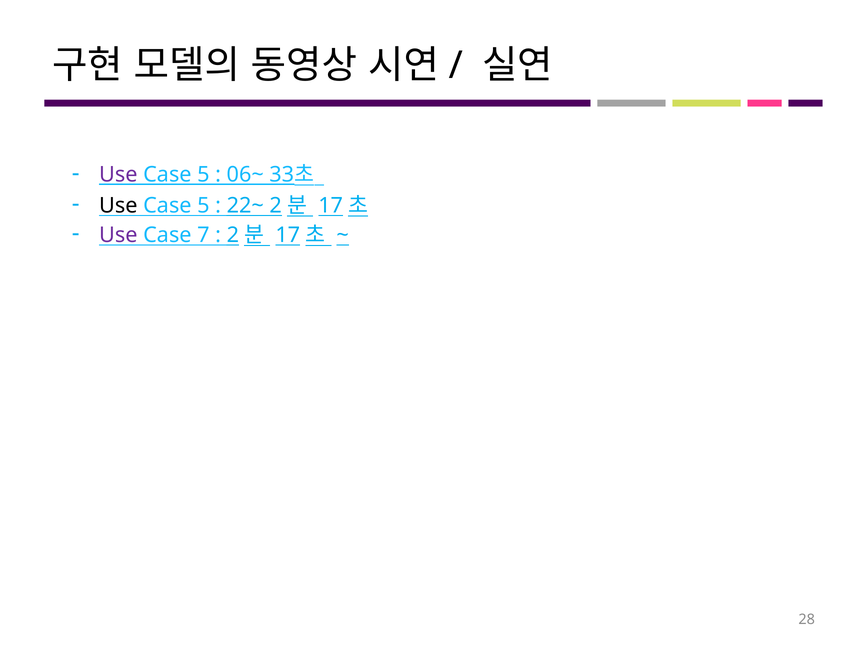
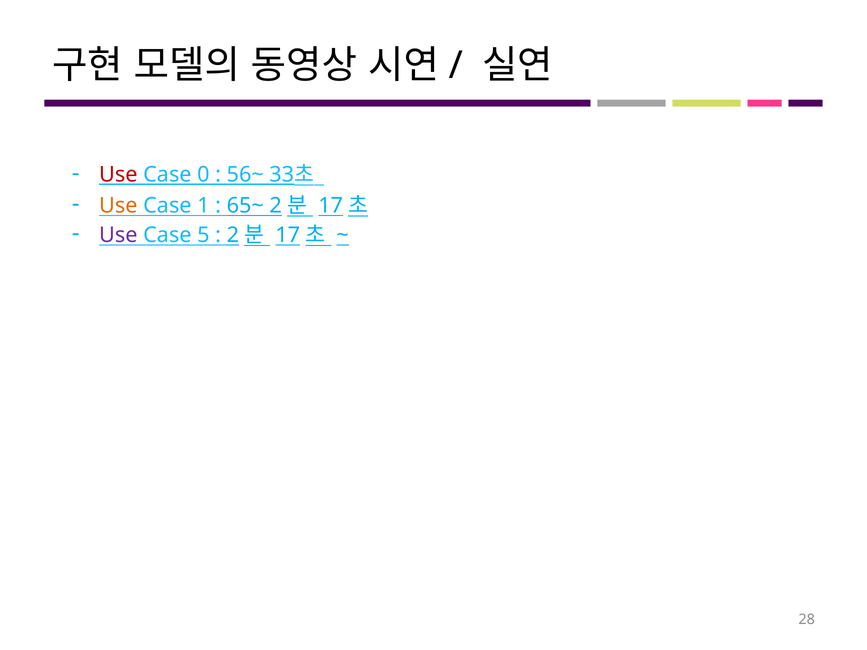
Use colour: purple -> red (118, 174)
5: 5 -> 0 (203, 174)
06~: 06~ -> 56~ (245, 174)
Use colour: black -> orange (118, 206)
5: 5 -> 1 (203, 206)
22~: 22~ -> 65~ (245, 206)
7: 7 -> 5 (203, 235)
